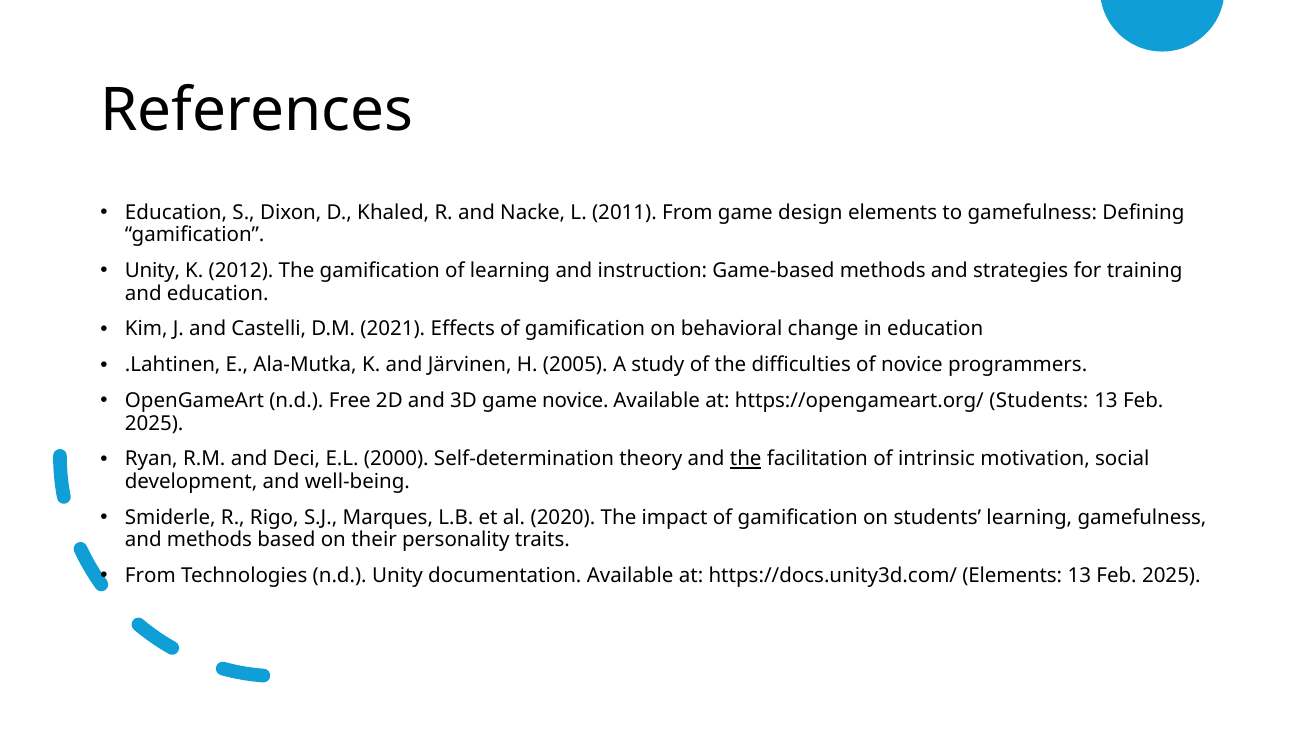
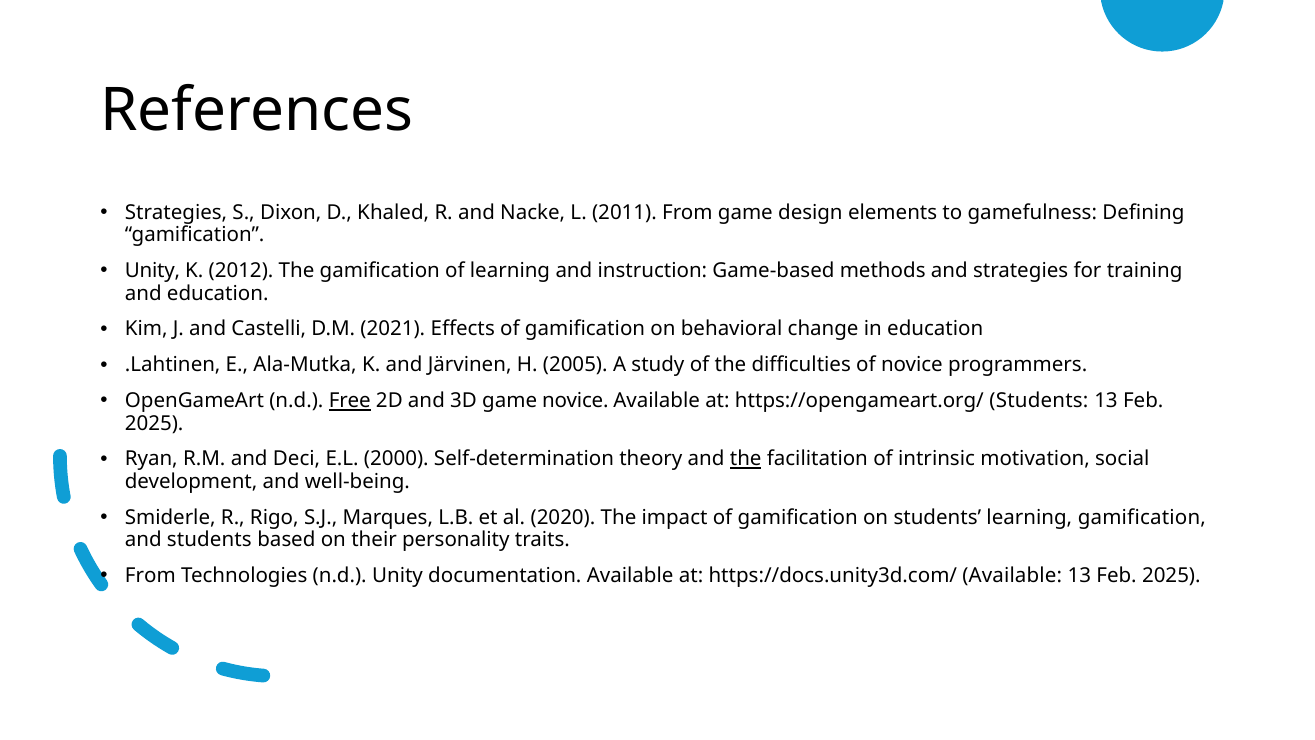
Education: Education -> Strategies (176, 213)
Free underline: none -> present (350, 401)
learning gamefulness: gamefulness -> gamification (1142, 517)
and methods: methods -> students (209, 539)
https://docs.unity3d.com/ Elements: Elements -> Available (1012, 575)
